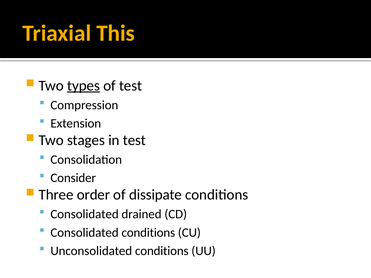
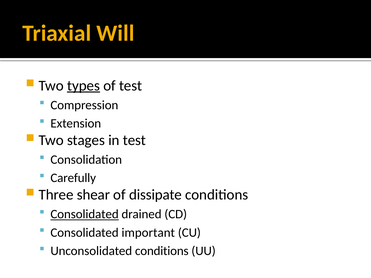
This: This -> Will (115, 33)
Consider: Consider -> Carefully (73, 178)
order: order -> shear (93, 195)
Consolidated underline: none -> present (85, 214)
Consolidated conditions: conditions -> important (148, 233)
